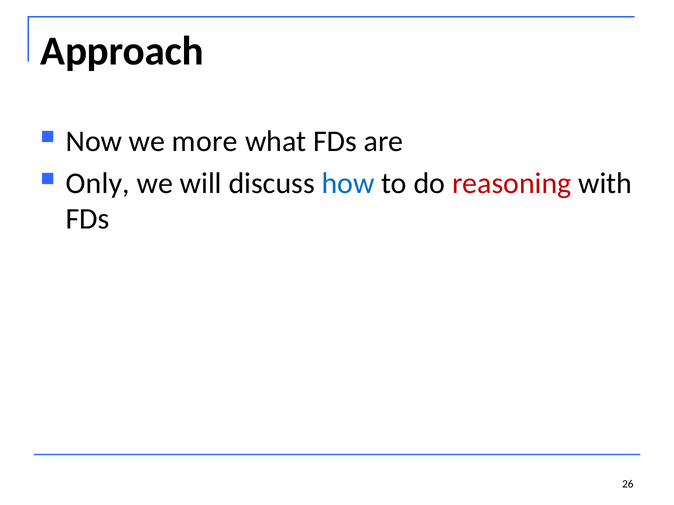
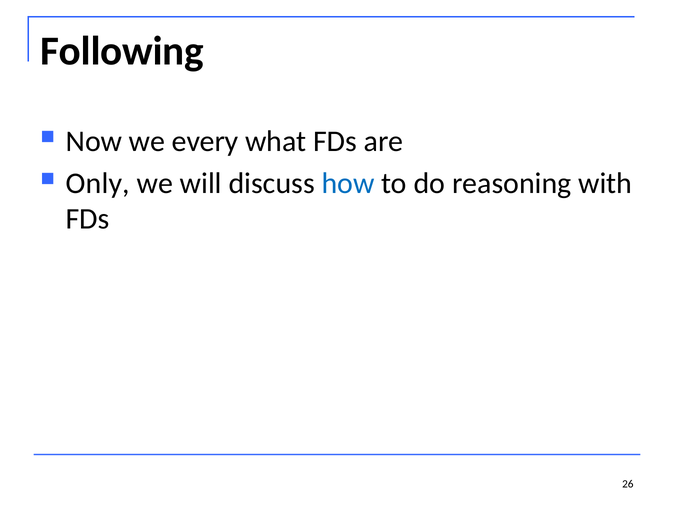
Approach: Approach -> Following (122, 51)
more: more -> every (205, 141)
reasoning colour: red -> black (512, 183)
